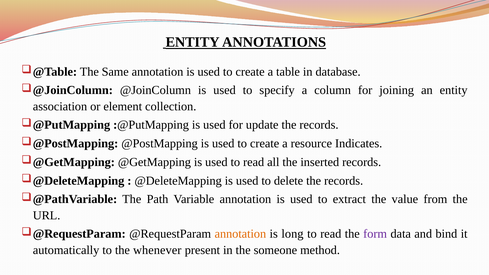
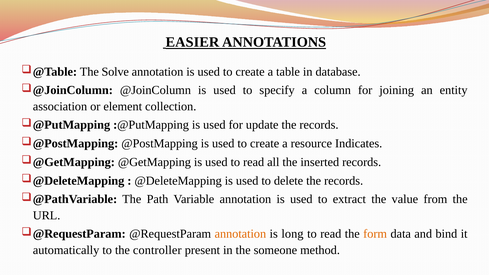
ENTITY: ENTITY -> EASIER (192, 42)
Same: Same -> Solve (115, 72)
form colour: purple -> orange (375, 234)
whenever: whenever -> controller (157, 250)
